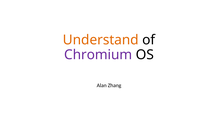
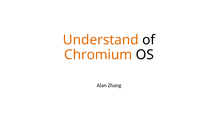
Chromium colour: purple -> orange (98, 54)
